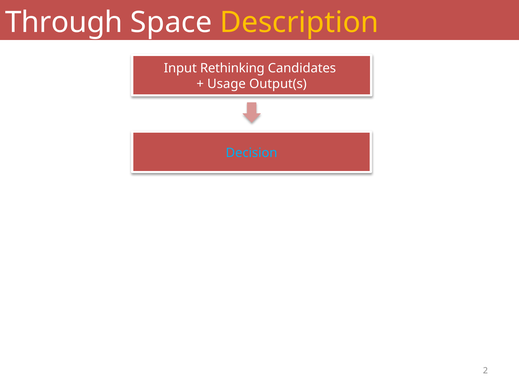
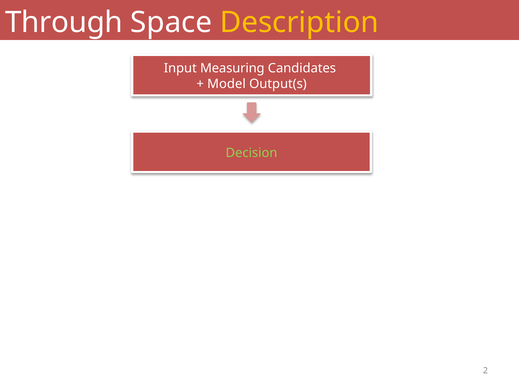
Rethinking: Rethinking -> Measuring (232, 68)
Usage: Usage -> Model (227, 84)
Decision colour: light blue -> light green (252, 153)
